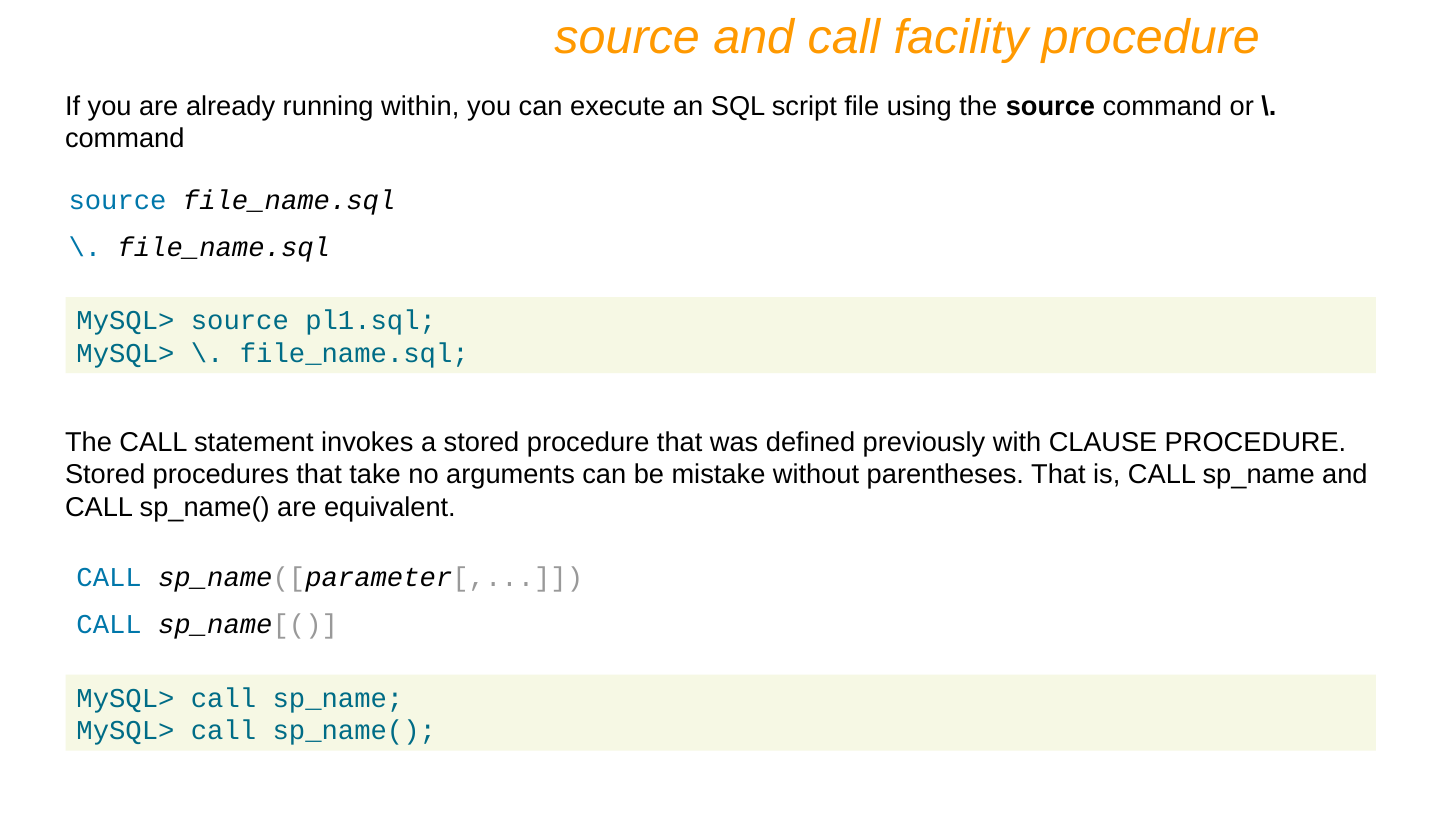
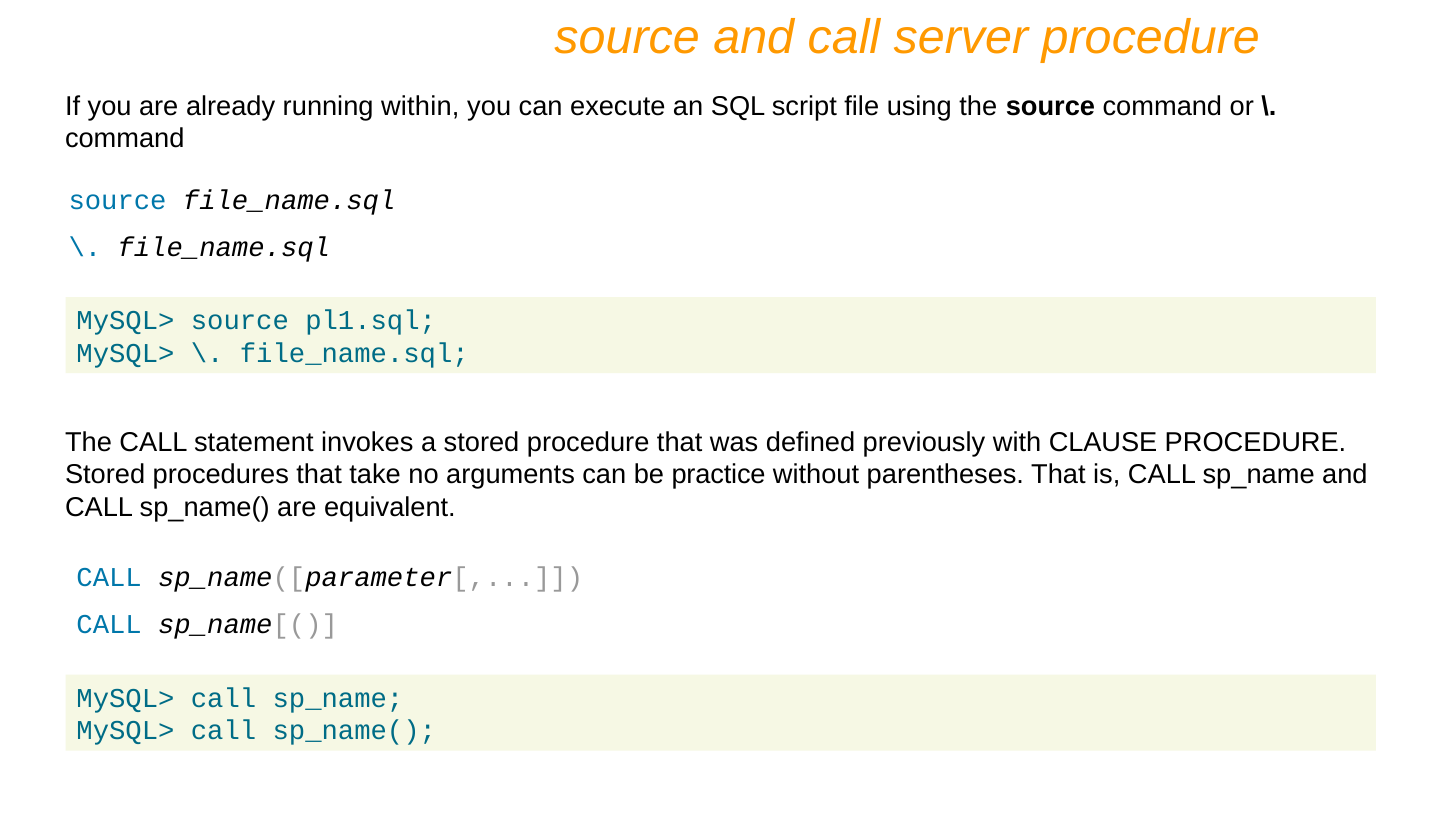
facility: facility -> server (961, 38)
mistake: mistake -> practice (719, 475)
